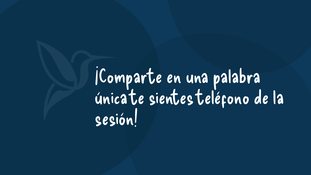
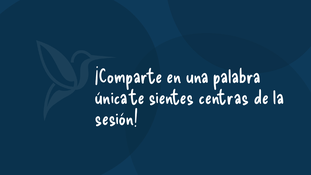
teléfono: teléfono -> centras (224, 98)
